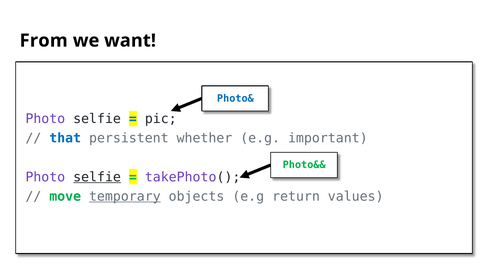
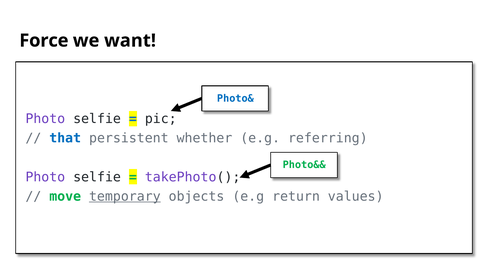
From: From -> Force (44, 40)
important: important -> referring (328, 138)
selfie underline: present -> none (97, 177)
